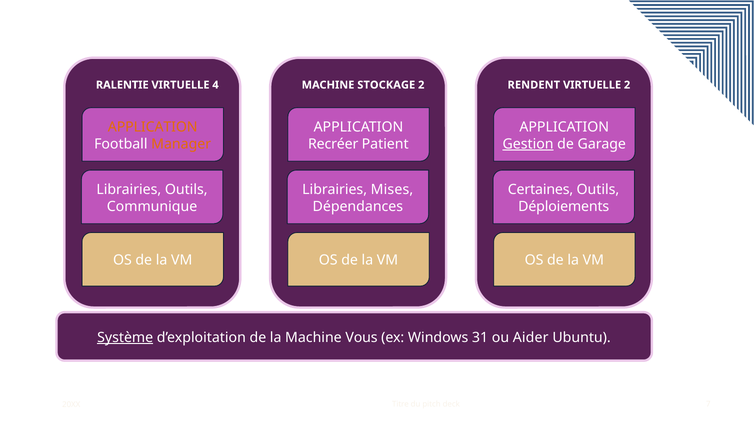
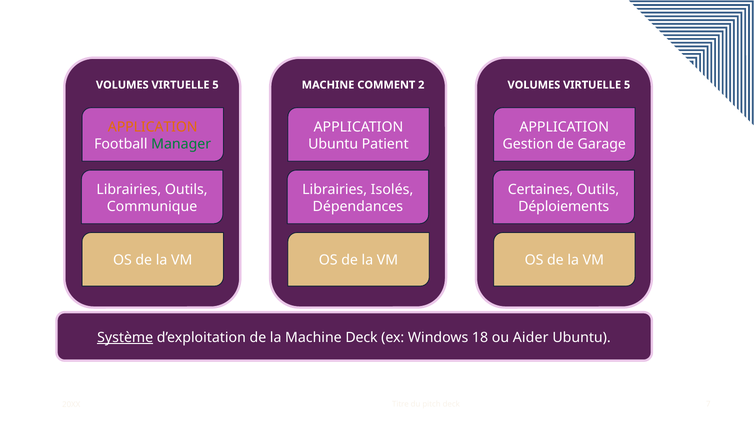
RALENTIE: RALENTIE -> VOLUMES (122, 85)
4: 4 -> 5 (215, 85)
STOCKAGE: STOCKAGE -> COMMENT (386, 85)
RENDENT: RENDENT -> VOLUMES (534, 85)
2: 2 -> 5 (627, 85)
Manager colour: orange -> green (181, 144)
Recréer: Recréer -> Ubuntu (333, 144)
Gestion underline: present -> none (528, 144)
Mises: Mises -> Isolés (392, 189)
Machine Vous: Vous -> Deck (362, 337)
31: 31 -> 18 (480, 337)
